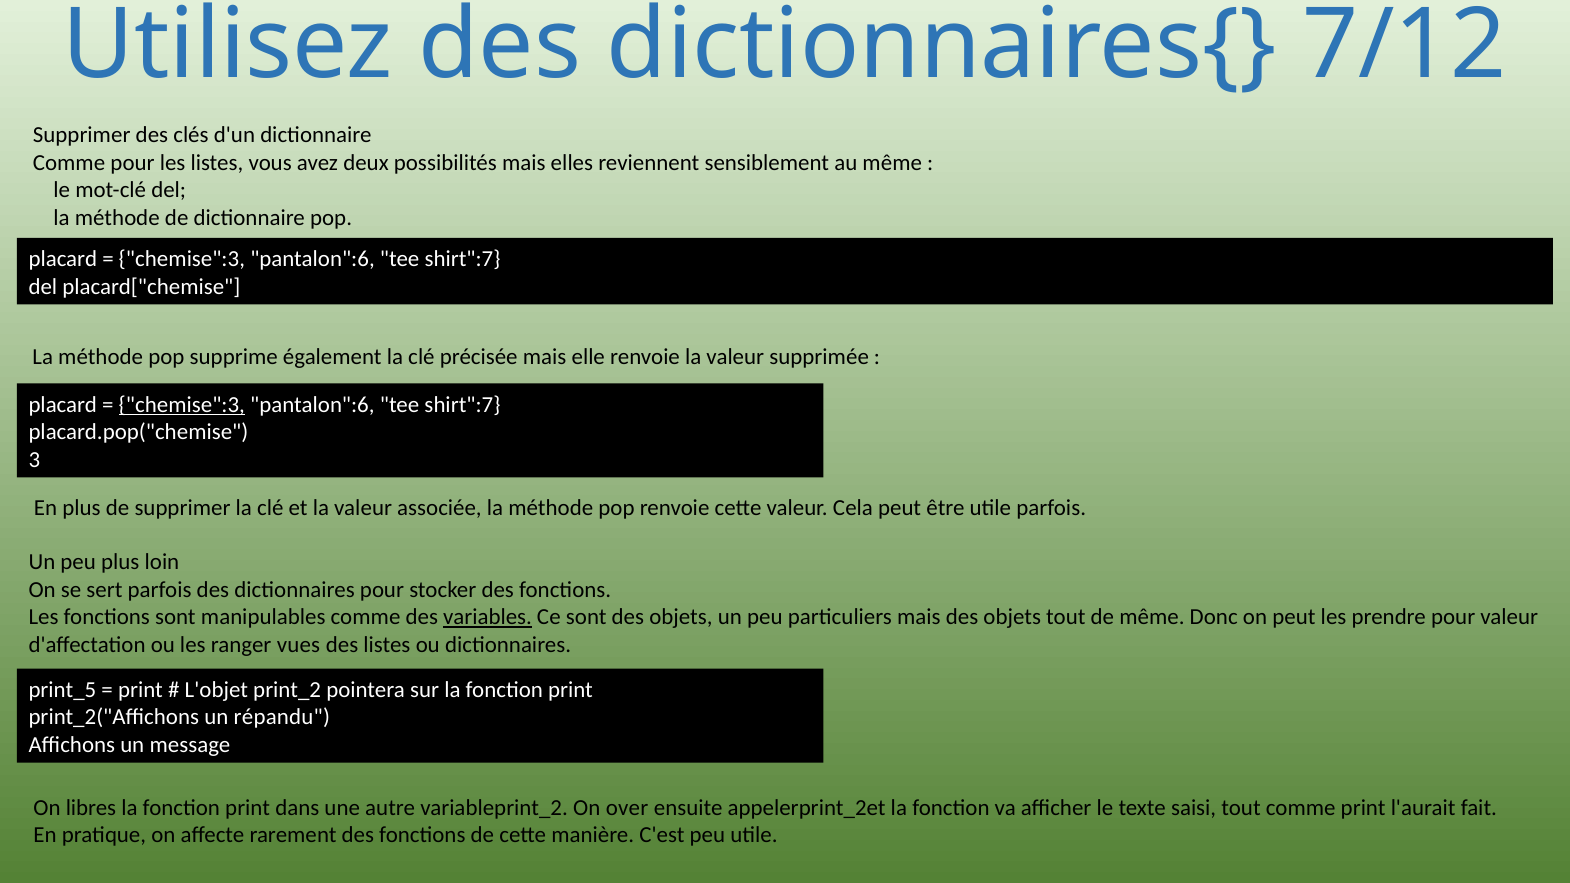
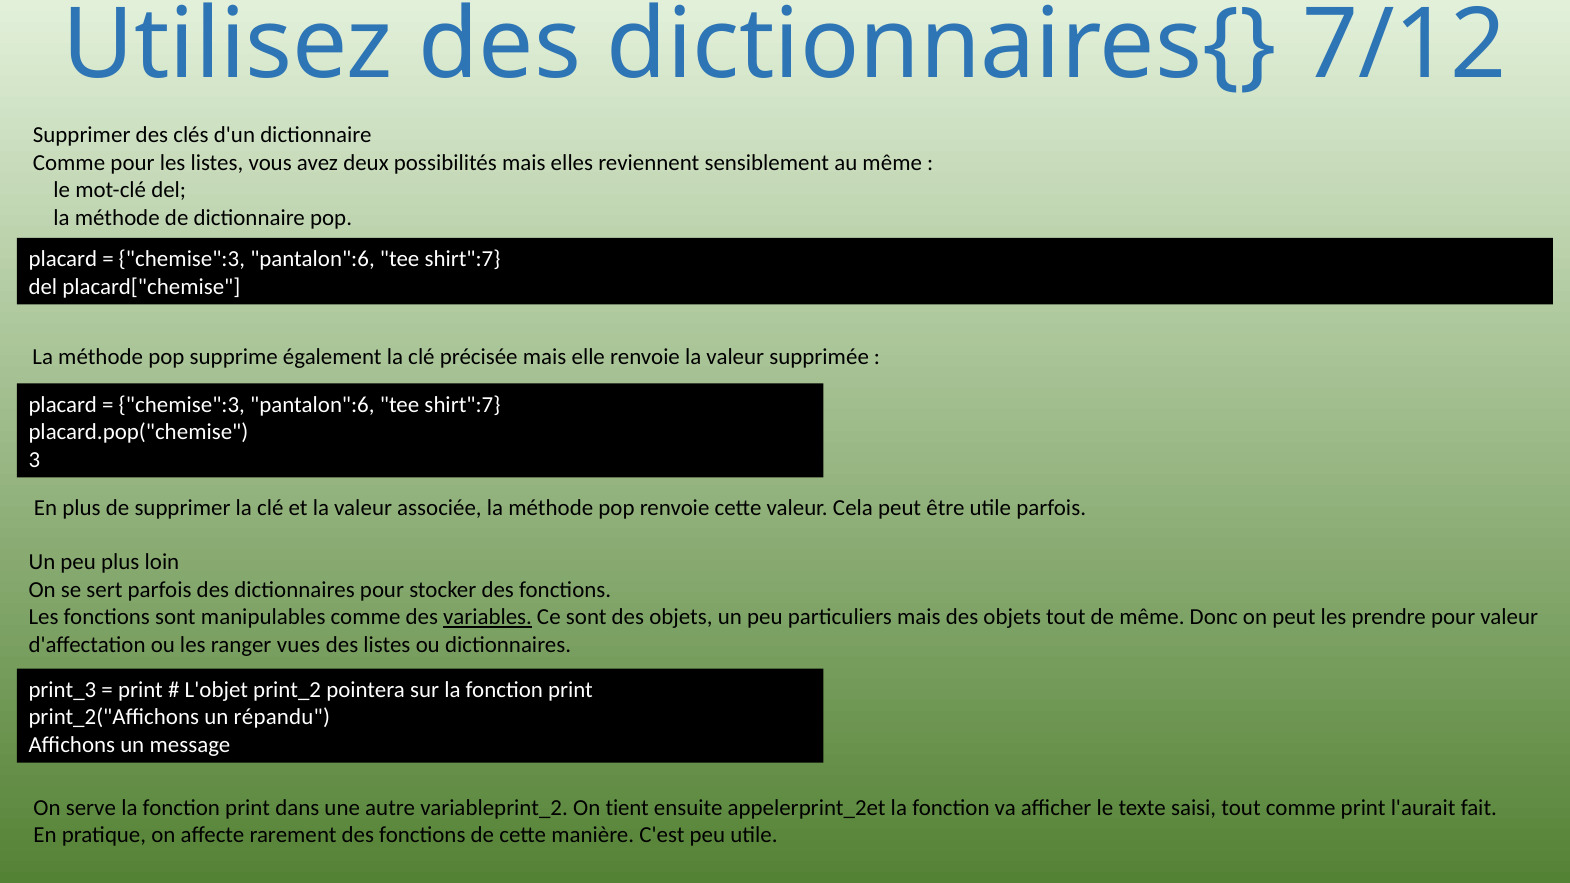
chemise":3 underline: present -> none (182, 405)
print_5: print_5 -> print_3 (62, 690)
libres: libres -> serve (91, 808)
over: over -> tient (627, 808)
